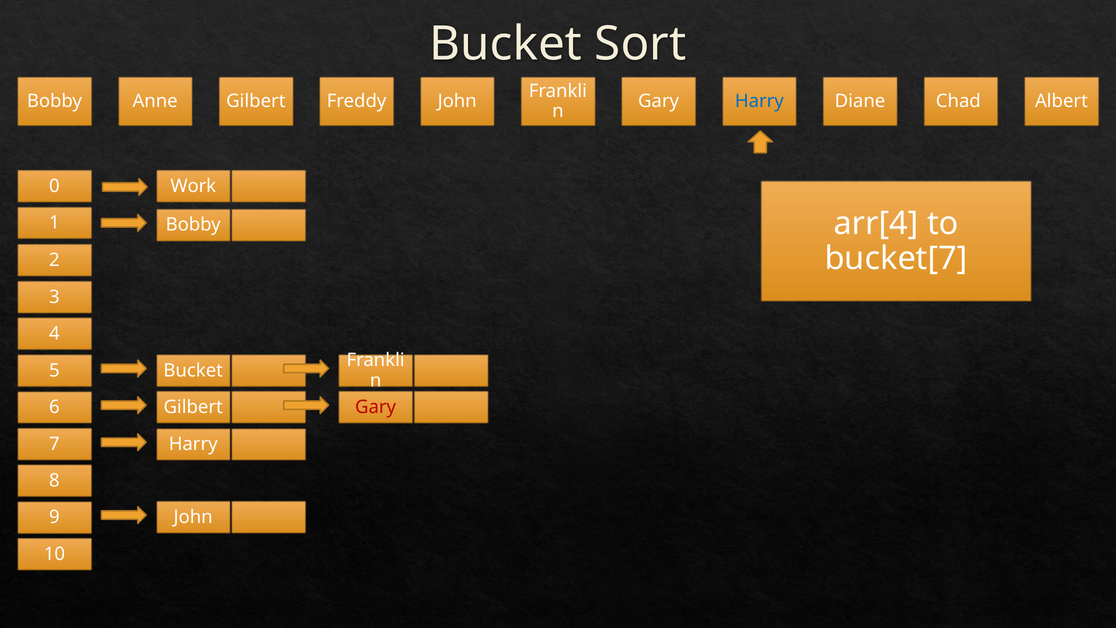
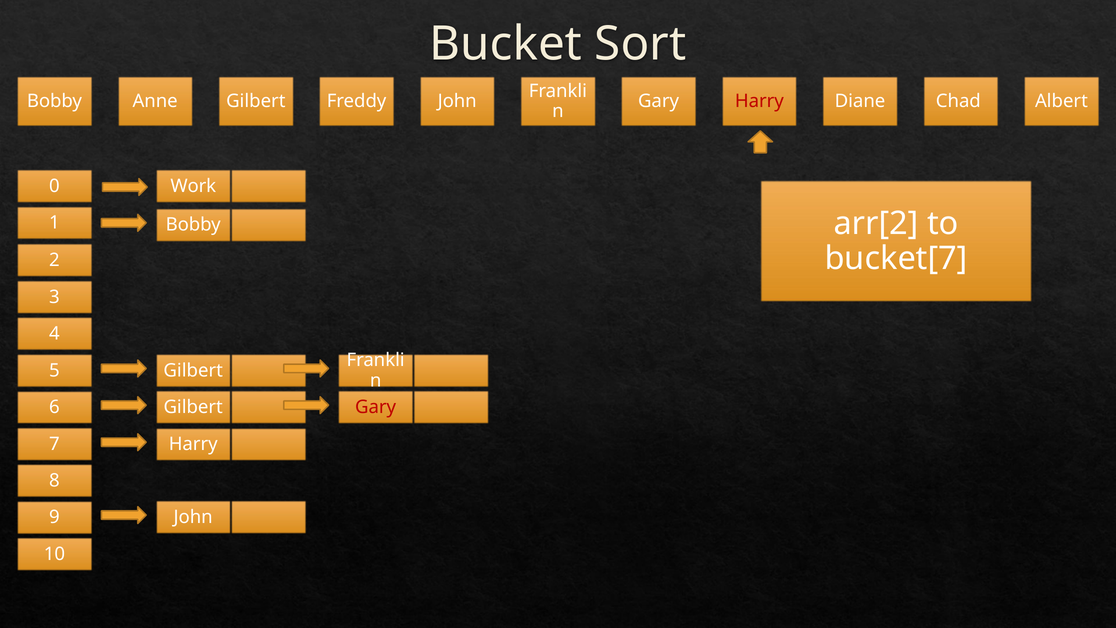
Harry colour: blue -> red (759, 101)
arr[4: arr[4 -> arr[2 (876, 223)
Bucket: Bucket -> Gilbert (193, 370)
